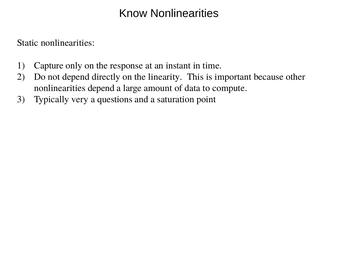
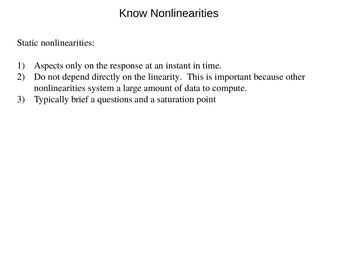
Capture: Capture -> Aspects (49, 65)
nonlinearities depend: depend -> system (101, 88)
very: very -> brief (80, 99)
